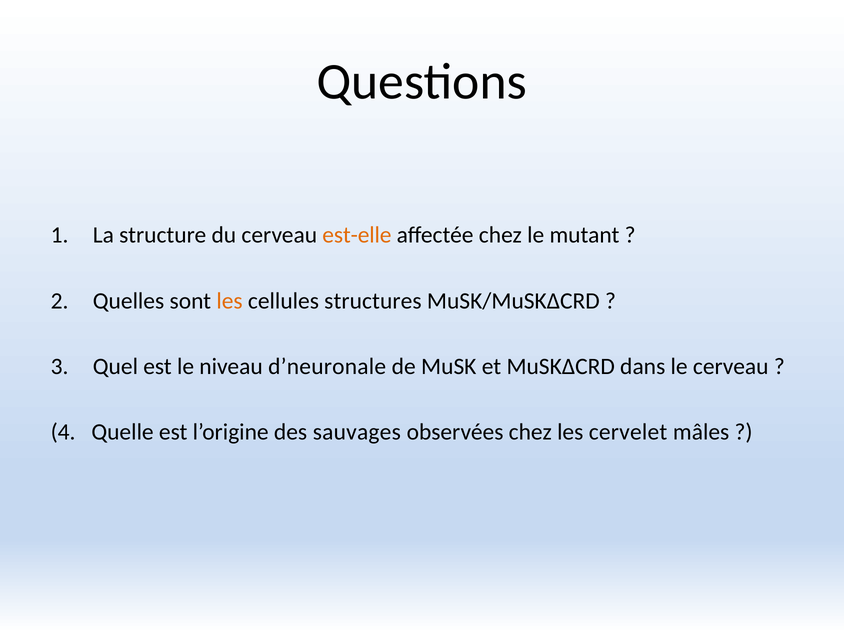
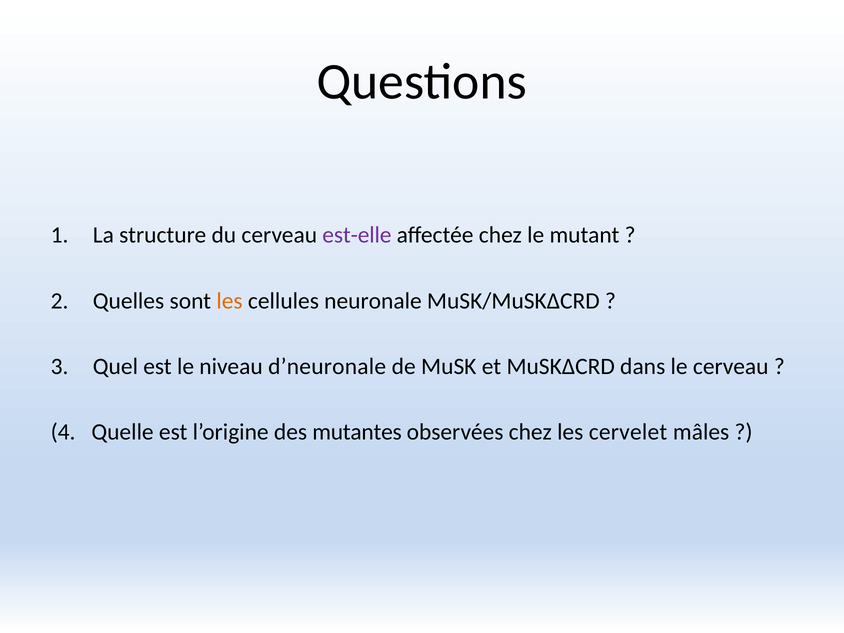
est-elle colour: orange -> purple (357, 235)
structures: structures -> neuronale (373, 301)
sauvages: sauvages -> mutantes (357, 432)
